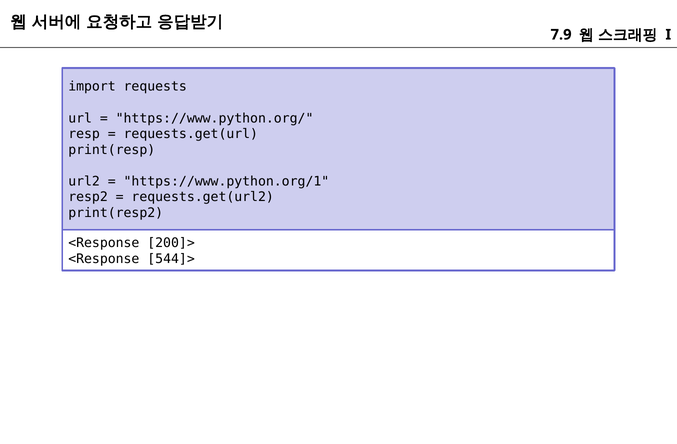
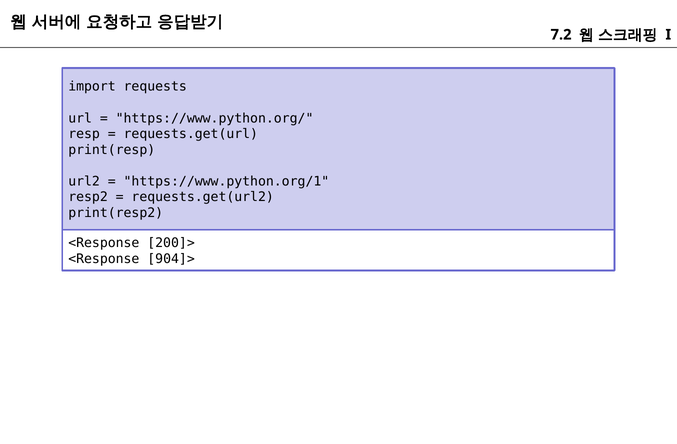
7.9: 7.9 -> 7.2 (561, 35)
544]>: 544]> -> 904]> (171, 259)
